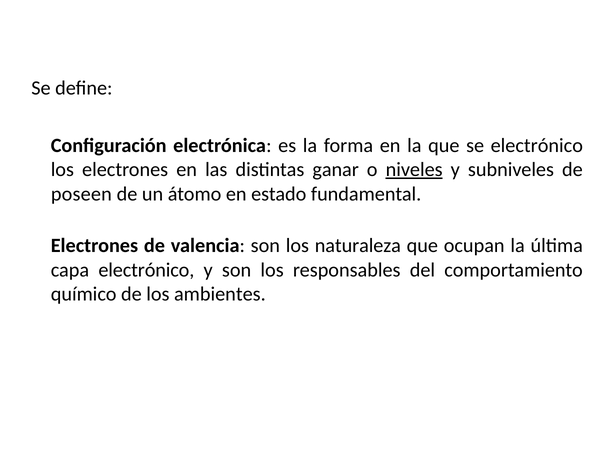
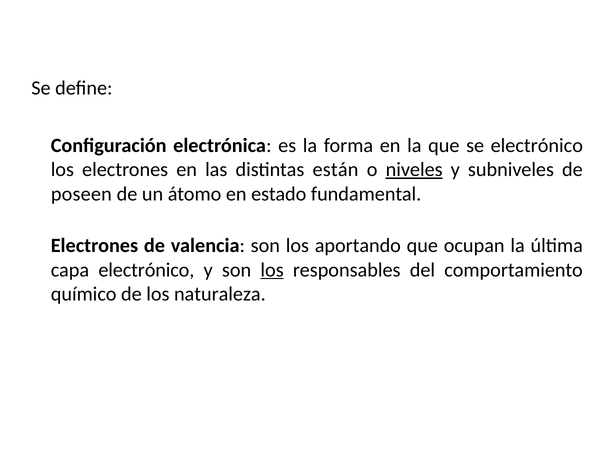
ganar: ganar -> están (335, 170)
naturaleza: naturaleza -> aportando (358, 246)
los underline: none -> present (272, 270)
ambientes: ambientes -> naturaleza (220, 294)
